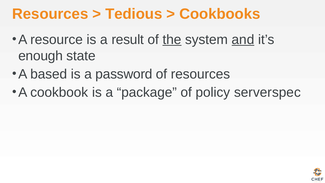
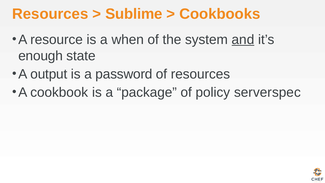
Tedious: Tedious -> Sublime (134, 14)
result: result -> when (128, 40)
the underline: present -> none (172, 40)
based: based -> output (49, 74)
